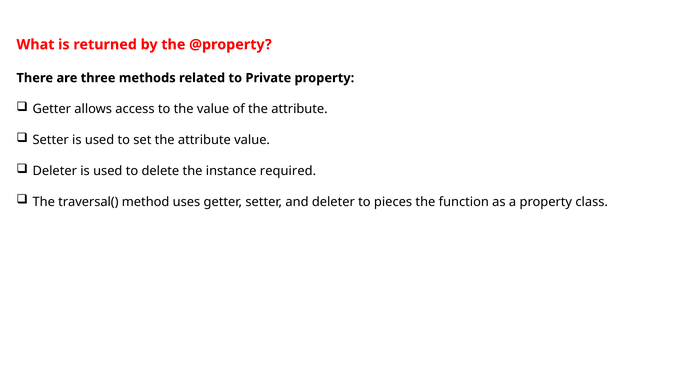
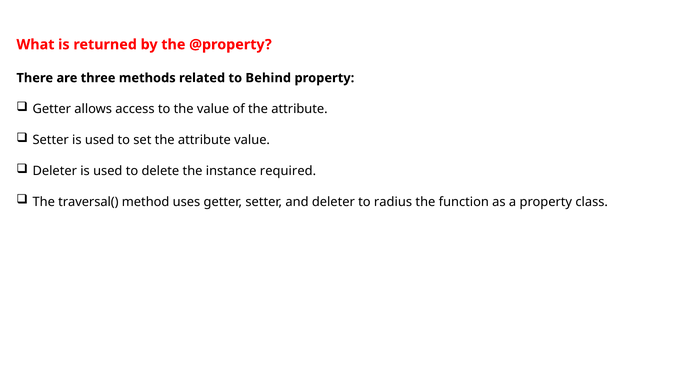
Private: Private -> Behind (268, 78)
pieces: pieces -> radius (393, 202)
